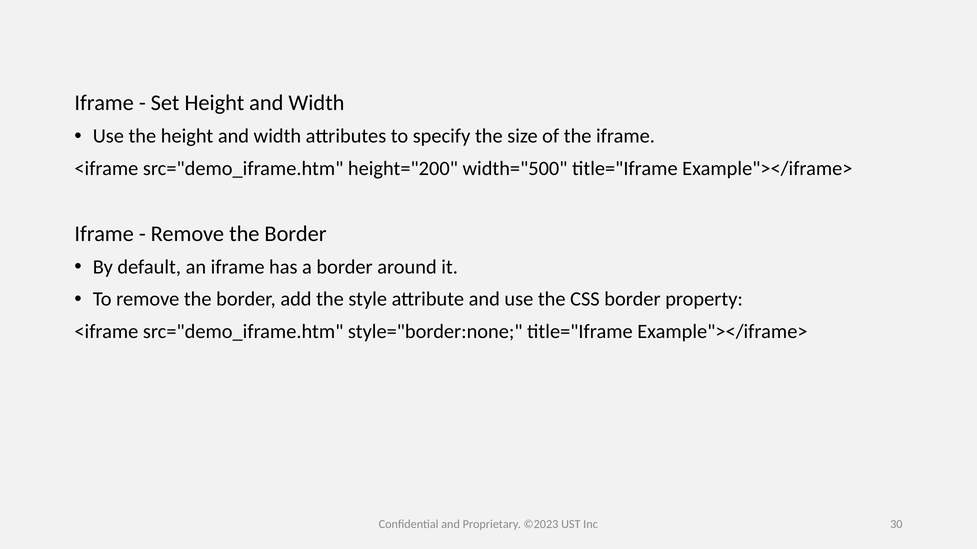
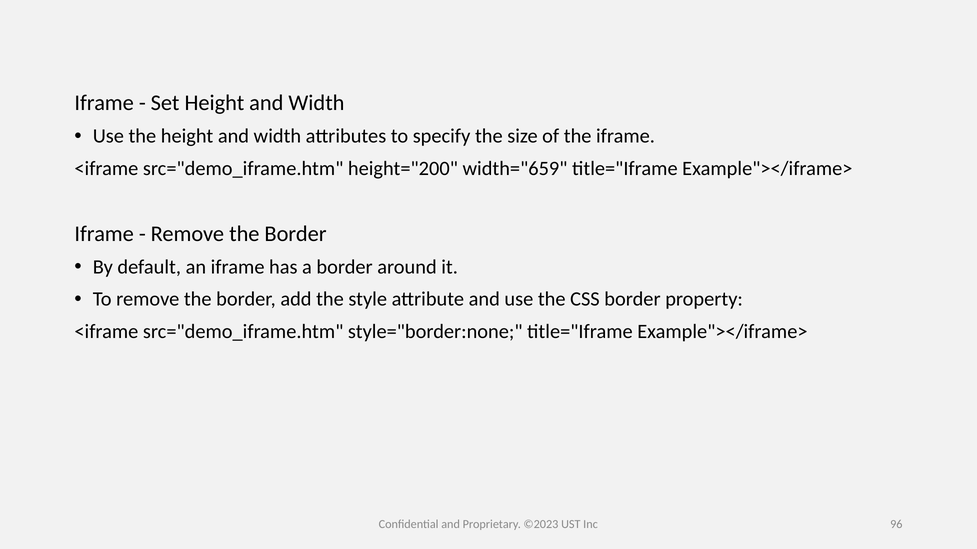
width="500: width="500 -> width="659 (515, 169)
30: 30 -> 96 (896, 525)
